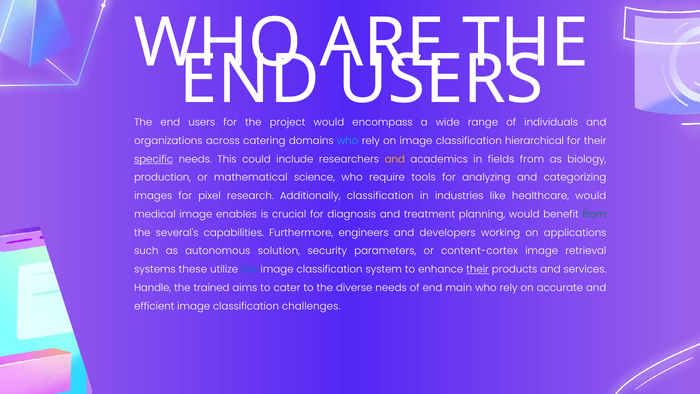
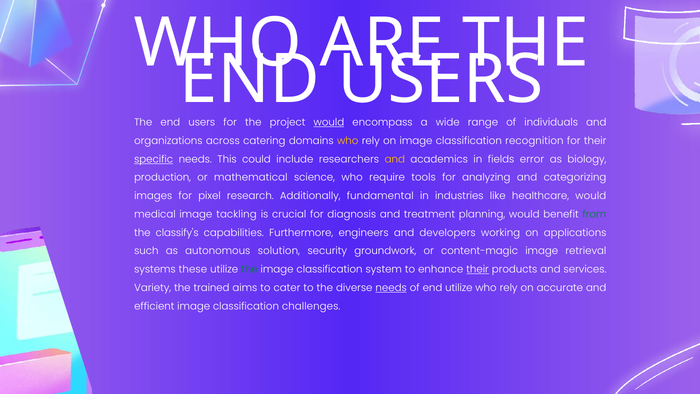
would underline: none -> present (329, 122)
who colour: light blue -> yellow (348, 141)
hierarchical: hierarchical -> recognition (534, 141)
fields from: from -> error (532, 159)
Additionally classification: classification -> fundamental (380, 196)
enables: enables -> tackling (236, 214)
several's: several's -> classify's (177, 233)
parameters: parameters -> groundwork (385, 251)
content-cortex: content-cortex -> content-magic (480, 251)
the colour: blue -> green (249, 269)
Handle: Handle -> Variety (153, 288)
needs underline: none -> present (391, 288)
end main: main -> utilize (459, 288)
